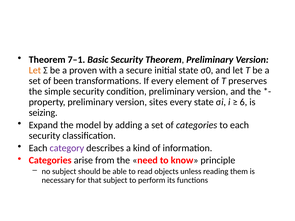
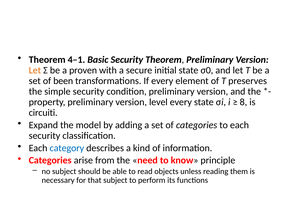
7–1: 7–1 -> 4–1 (76, 60)
sites: sites -> level (158, 102)
6: 6 -> 8 (243, 102)
seizing: seizing -> circuiti (43, 113)
category colour: purple -> blue (67, 148)
